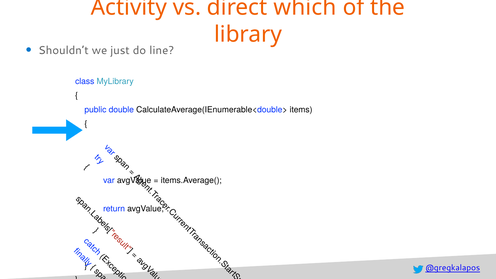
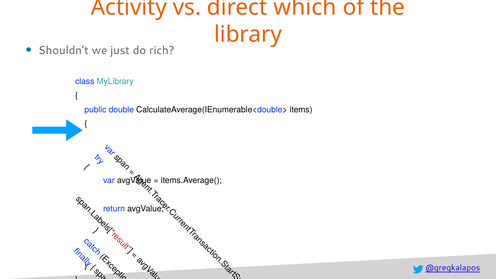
line: line -> rich (162, 50)
